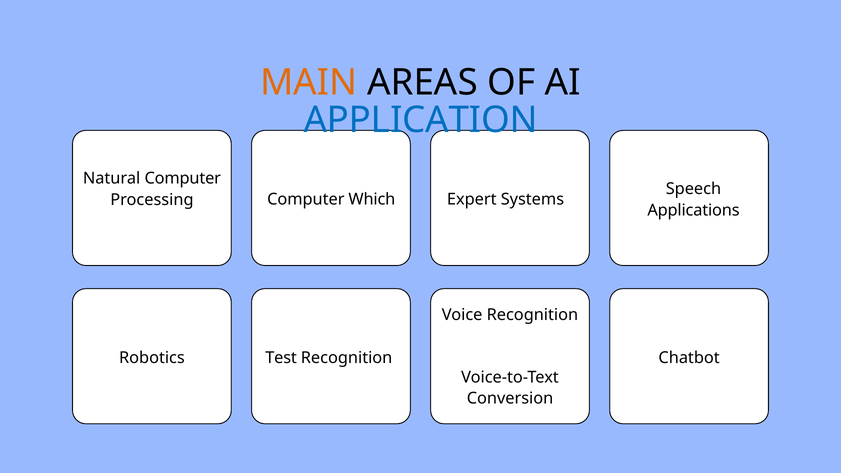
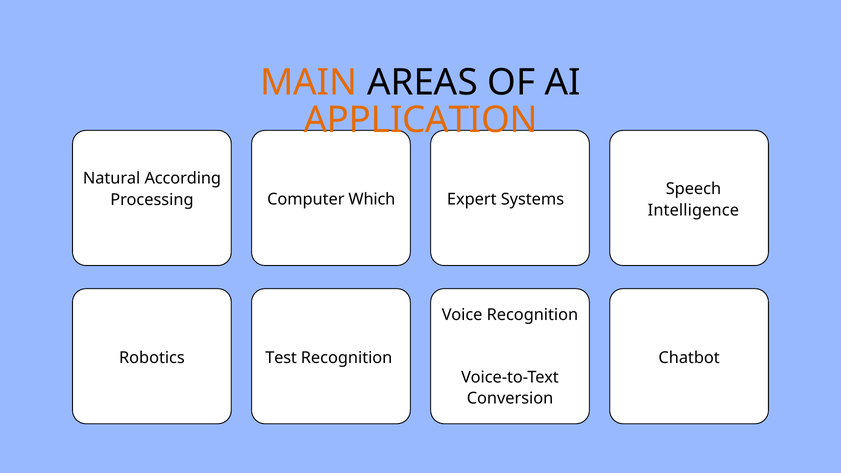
APPLICATION colour: blue -> orange (421, 120)
Natural Computer: Computer -> According (183, 178)
Applications: Applications -> Intelligence (693, 210)
